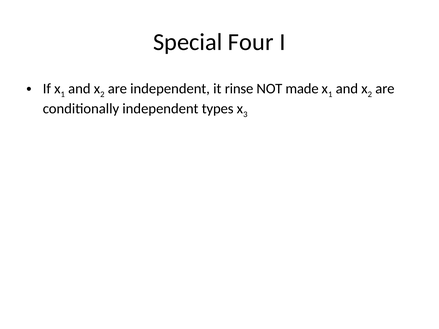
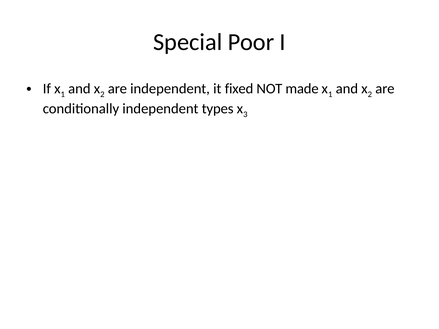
Four: Four -> Poor (251, 42)
rinse: rinse -> fixed (239, 89)
